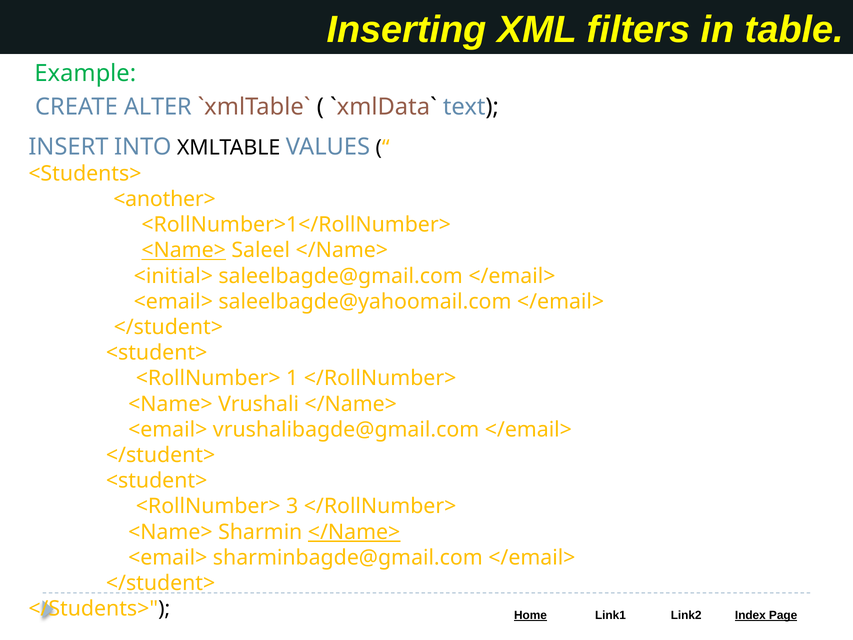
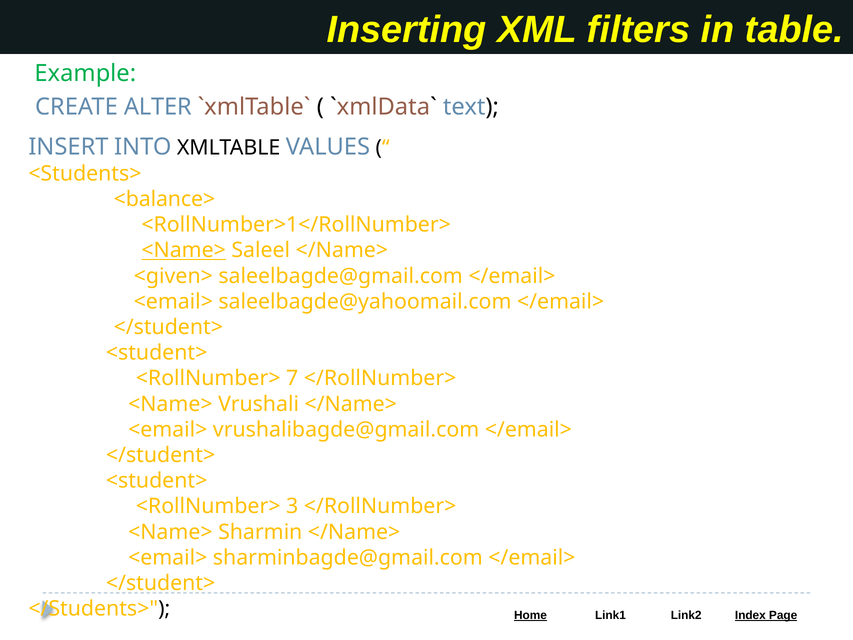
<another>: <another> -> <balance> (164, 199)
<initial>: <initial> -> <given> (173, 276)
1: 1 -> 7 (292, 378)
</Name> underline: present -> none (354, 532)
